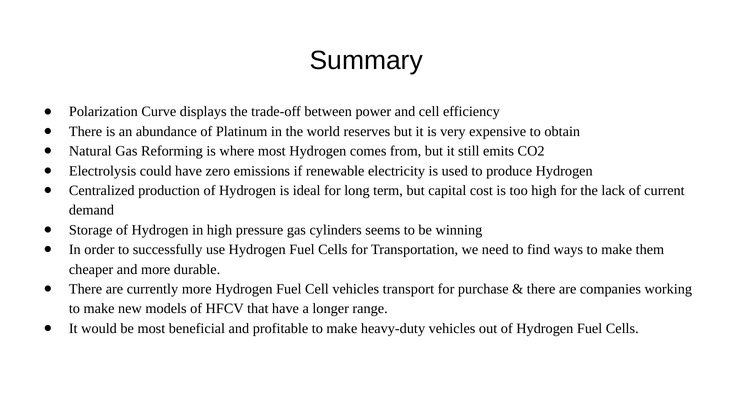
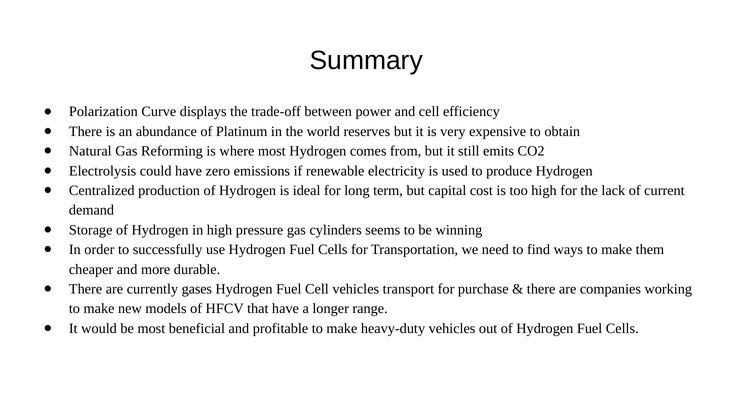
currently more: more -> gases (197, 289)
